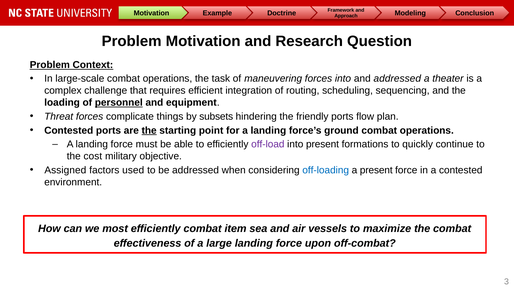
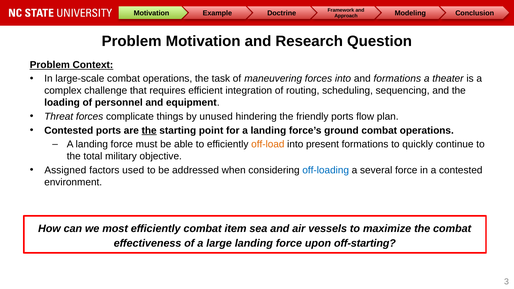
and addressed: addressed -> formations (397, 79)
personnel underline: present -> none (119, 103)
subsets: subsets -> unused (216, 117)
off-load colour: purple -> orange (268, 144)
cost: cost -> total (93, 156)
a present: present -> several (376, 170)
off-combat: off-combat -> off-starting (365, 244)
